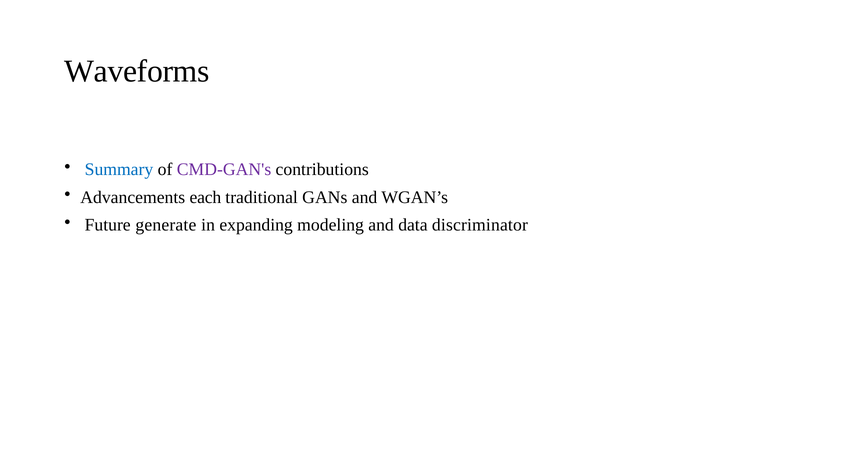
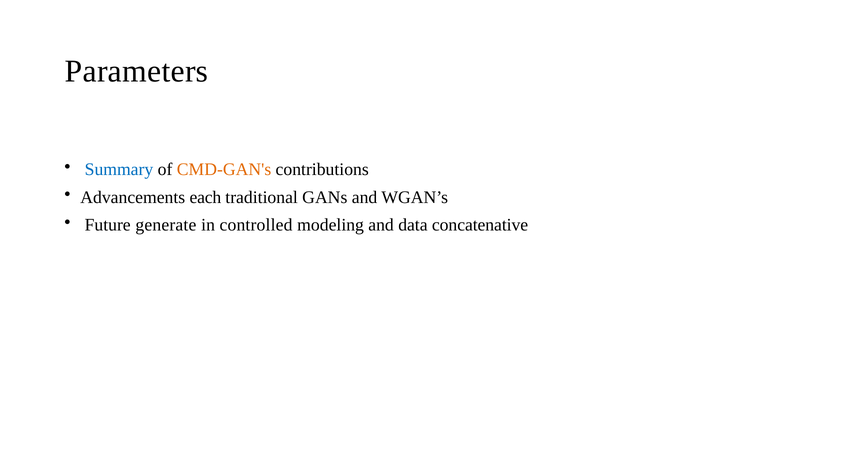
Waveforms: Waveforms -> Parameters (137, 71)
CMD-GAN's colour: purple -> orange (224, 169)
expanding: expanding -> controlled (256, 225)
discriminator: discriminator -> concatenative (480, 225)
